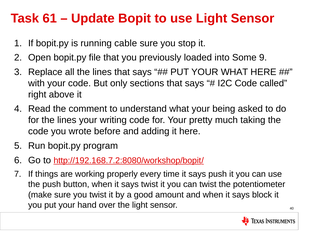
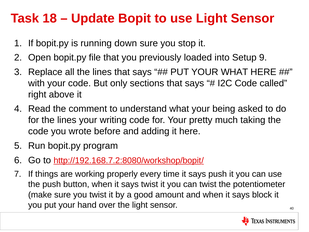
61: 61 -> 18 (50, 18)
cable: cable -> down (126, 43)
Some: Some -> Setup (244, 58)
